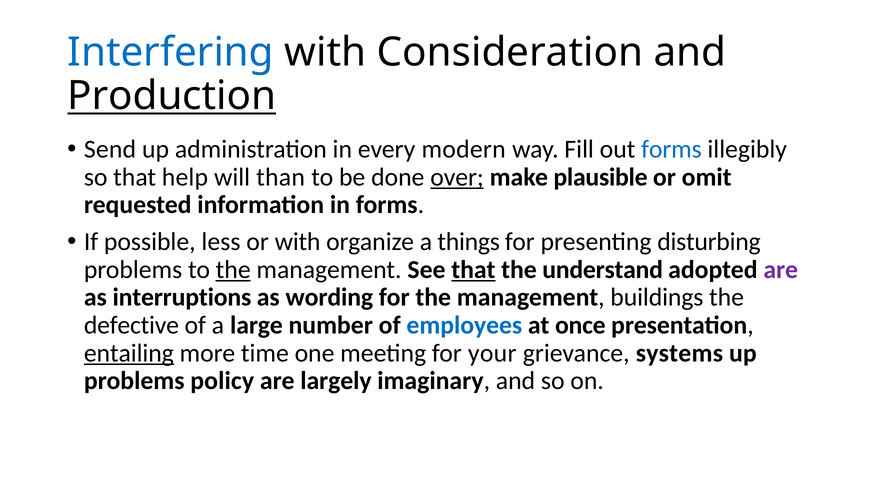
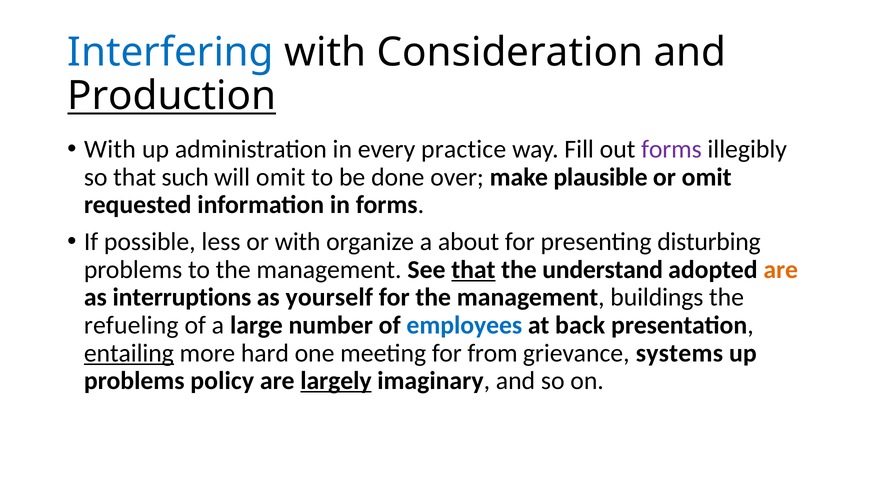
Send: Send -> With (110, 149)
modern: modern -> practice (464, 149)
forms colour: blue -> purple (671, 149)
help: help -> such (185, 177)
will than: than -> omit (281, 177)
over underline: present -> none (457, 177)
things: things -> about (469, 242)
the underline: present -> none (233, 270)
are colour: purple -> orange (781, 270)
wording: wording -> yourself (329, 297)
defective: defective -> refueling (131, 325)
once: once -> back (580, 325)
time: time -> hard (265, 353)
your: your -> from (492, 353)
largely underline: none -> present (336, 381)
